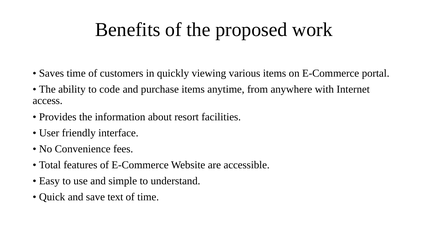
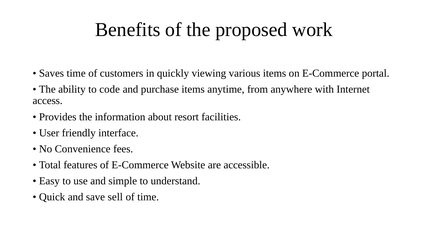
text: text -> sell (115, 197)
